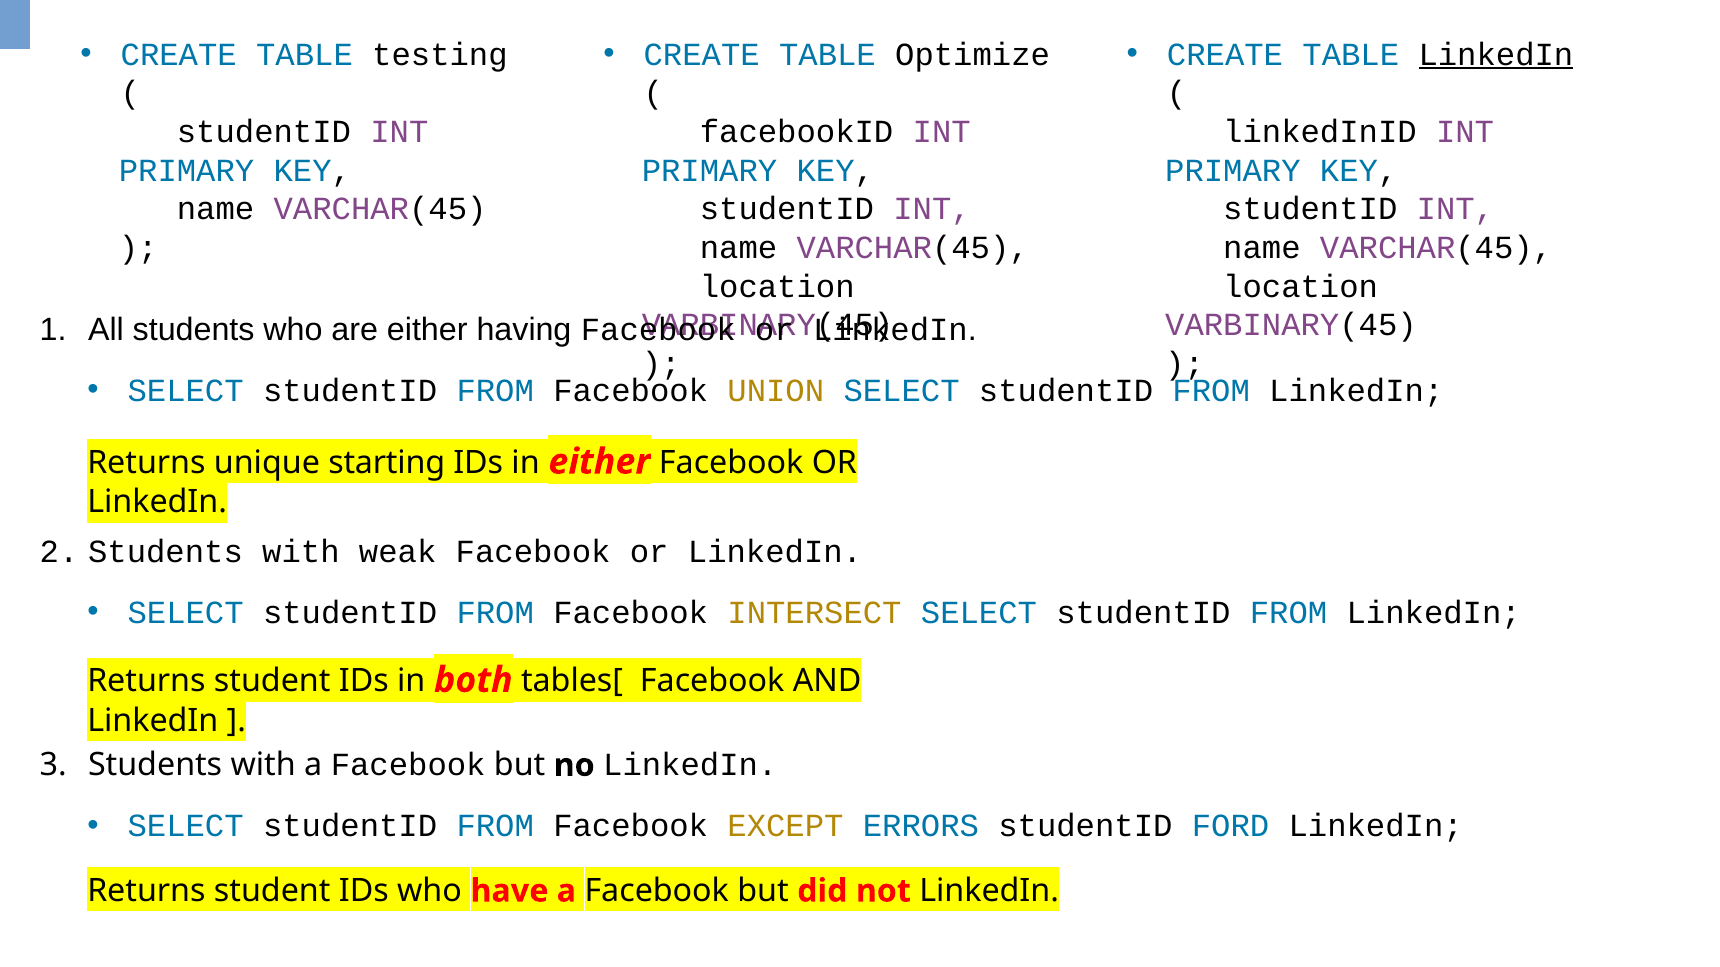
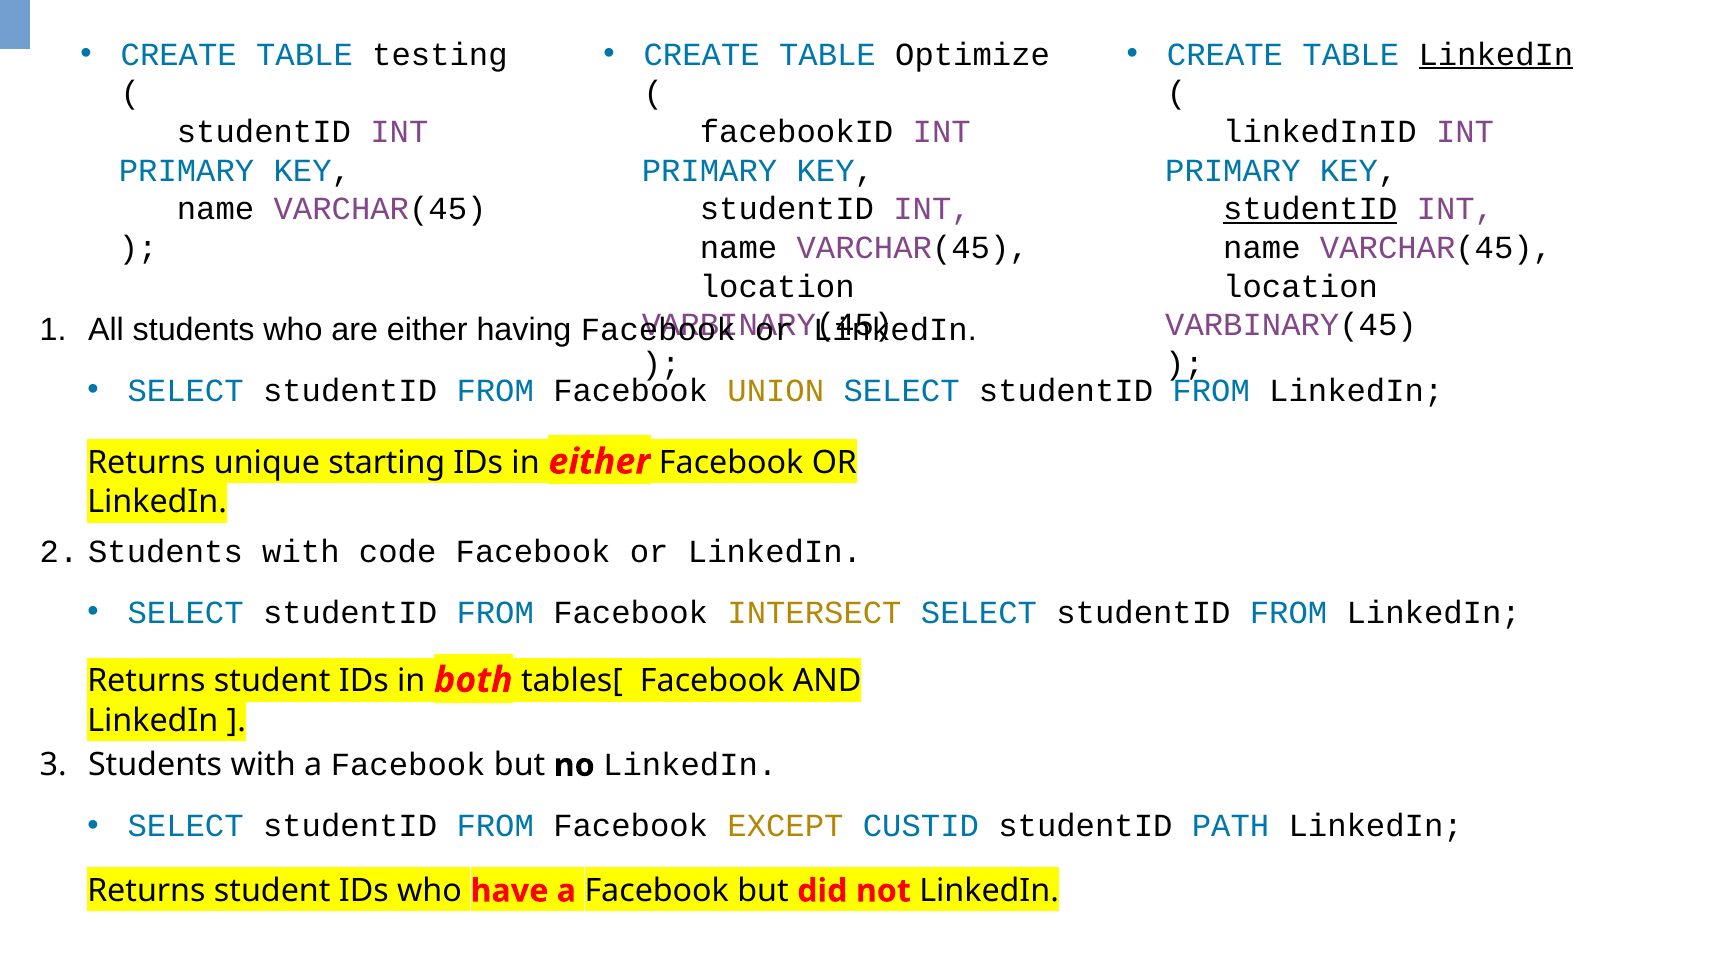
studentID underline: none -> present (1310, 209)
weak: weak -> code (398, 552)
ERRORS: ERRORS -> CUSTID (921, 827)
FORD: FORD -> PATH (1231, 827)
